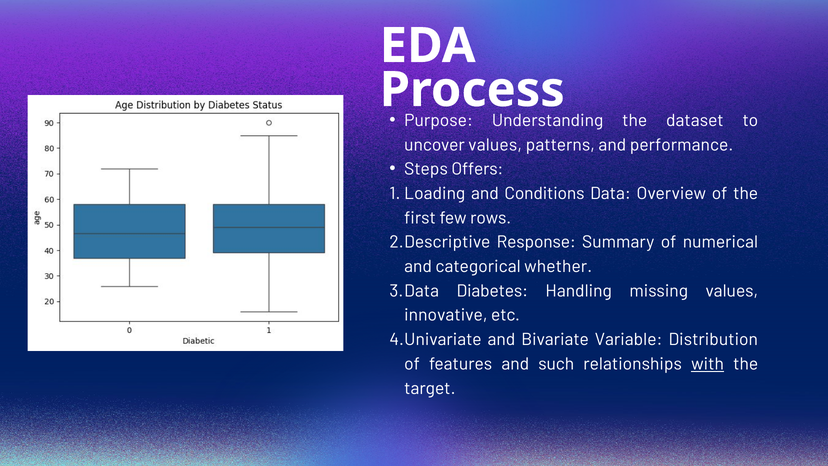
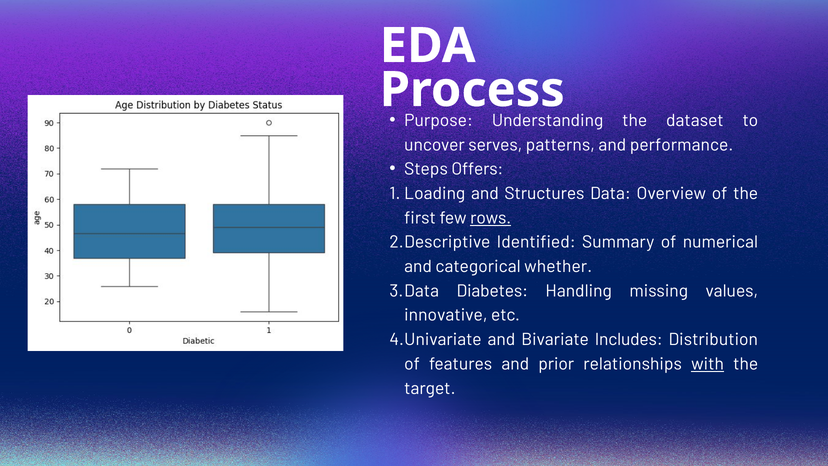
uncover values: values -> serves (495, 145)
Conditions: Conditions -> Structures (544, 193)
rows underline: none -> present (491, 218)
Response: Response -> Identified (536, 242)
Variable: Variable -> Includes (629, 339)
such: such -> prior (556, 364)
